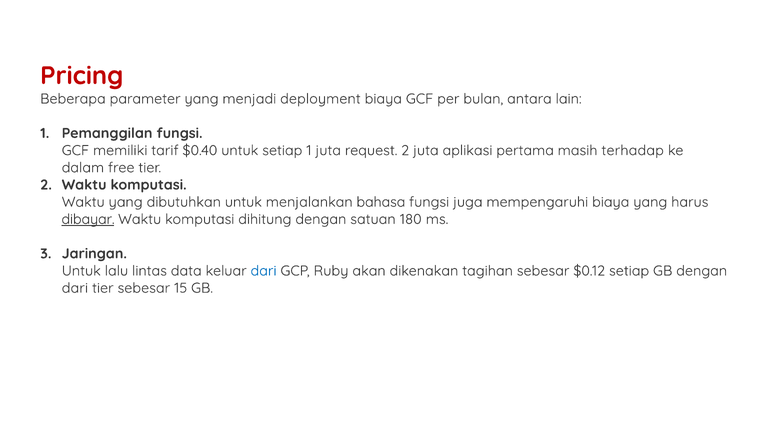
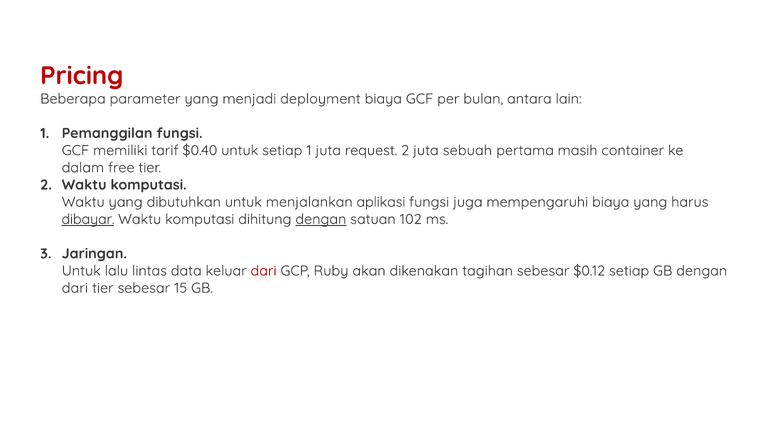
aplikasi: aplikasi -> sebuah (467, 151)
terhadap: terhadap -> container (633, 151)
bahasa: bahasa -> aplikasi (381, 202)
dengan underline: none -> present (321, 219)
180: 180 -> 102 (411, 219)
dari colour: blue -> red (264, 271)
